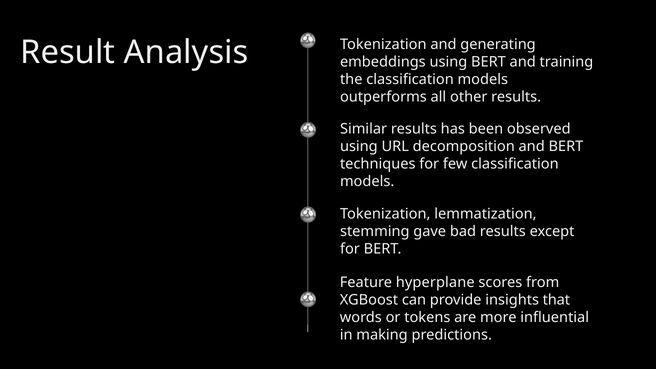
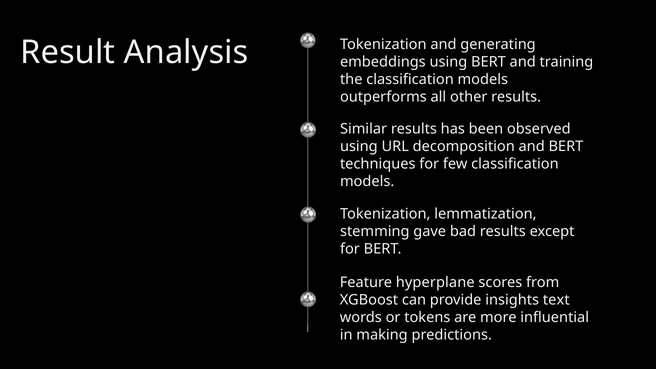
that: that -> text (556, 300)
